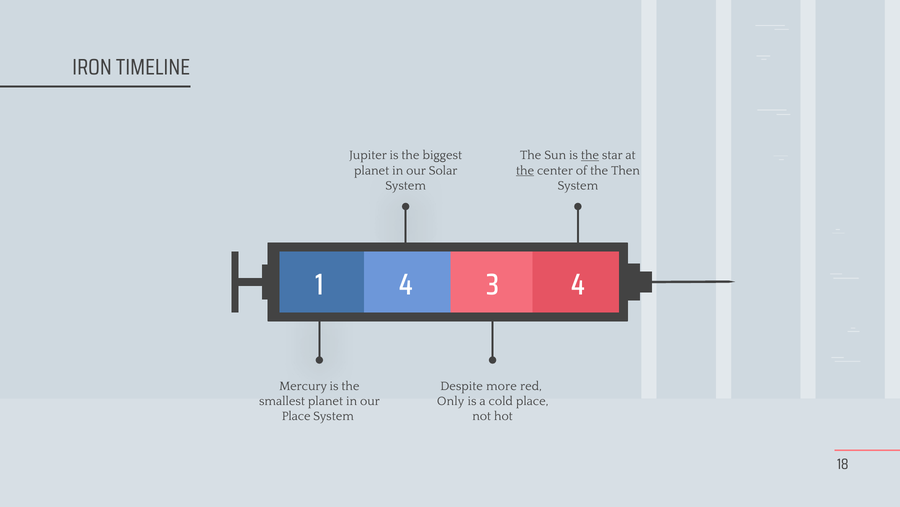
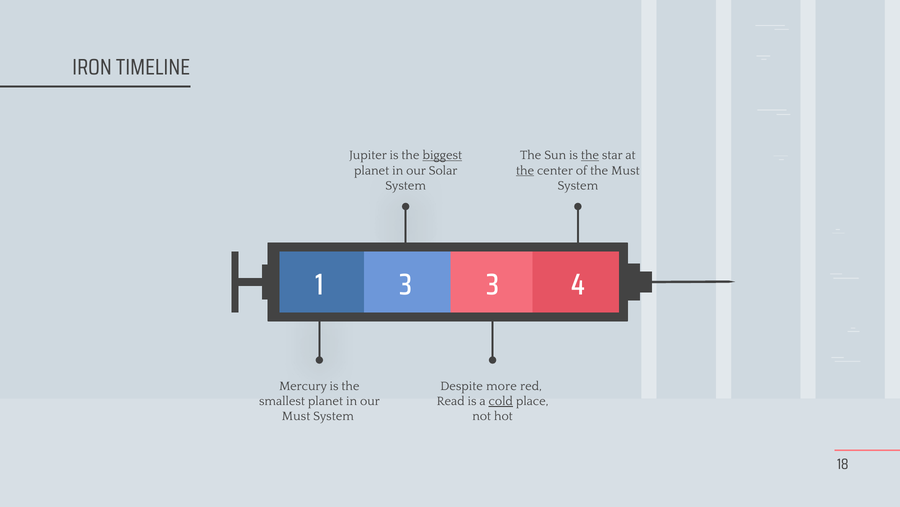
biggest underline: none -> present (442, 155)
the Then: Then -> Must (625, 170)
1 4: 4 -> 3 (406, 285)
Only: Only -> Read (451, 400)
cold underline: none -> present (501, 400)
Place: Place -> Must (296, 415)
